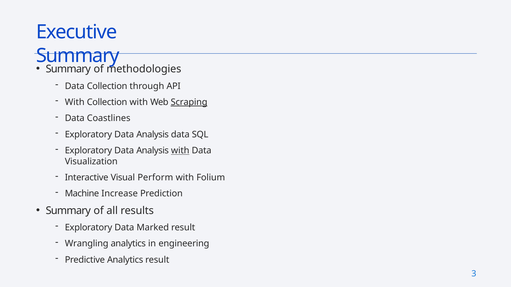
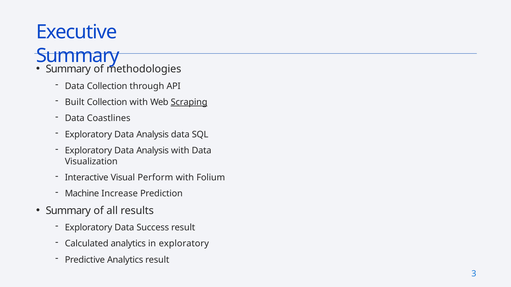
With: With -> Built (75, 102)
with underline: present -> none (180, 151)
Marked: Marked -> Success (153, 228)
Wrangling: Wrangling -> Calculated (87, 244)
in engineering: engineering -> exploratory (184, 244)
